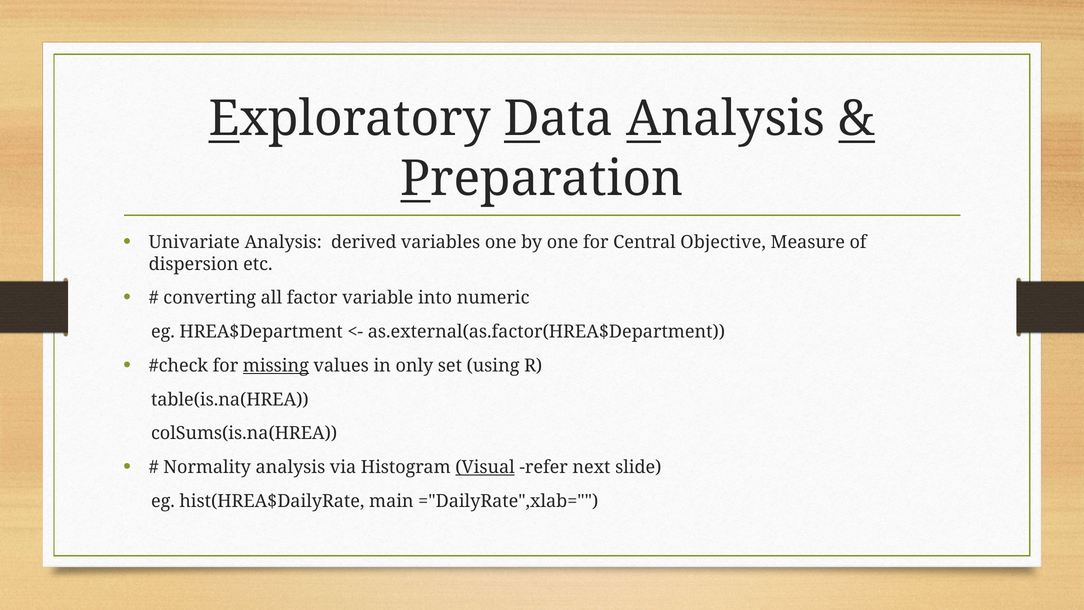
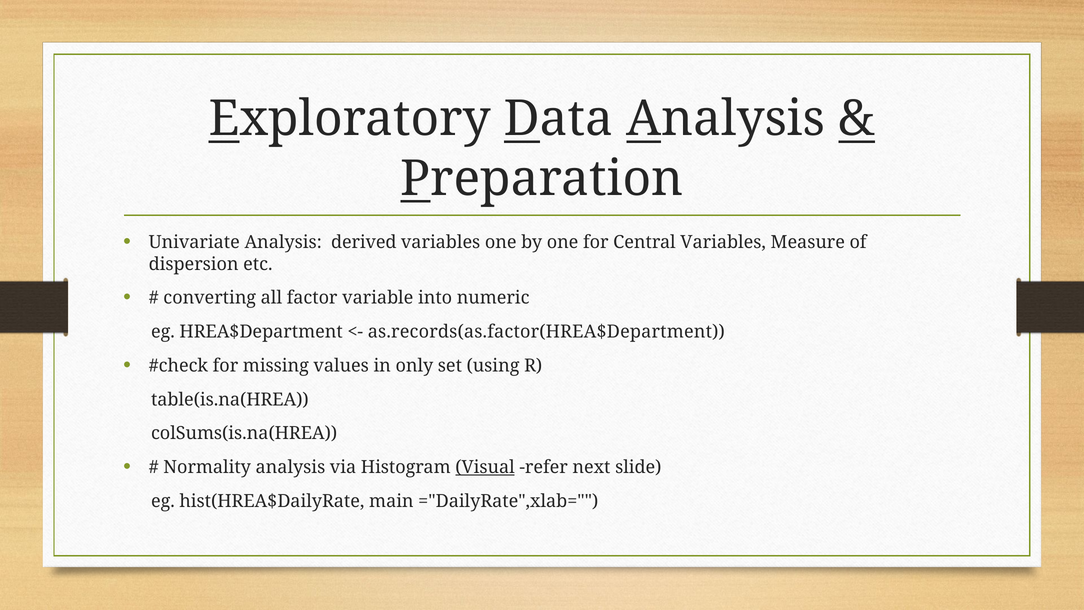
Central Objective: Objective -> Variables (723, 242)
as.external(as.factor(HREA$Department: as.external(as.factor(HREA$Department -> as.records(as.factor(HREA$Department (546, 332)
missing underline: present -> none (276, 366)
